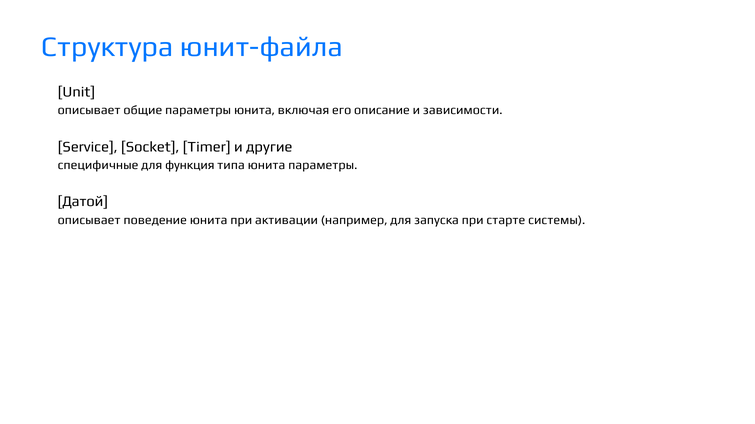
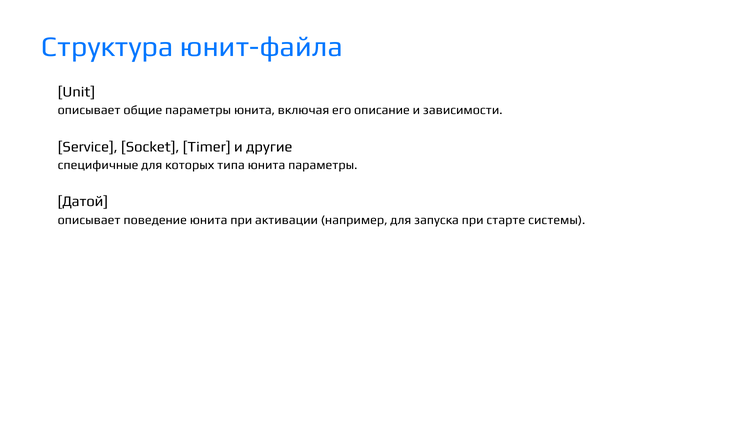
функция: функция -> которых (190, 165)
